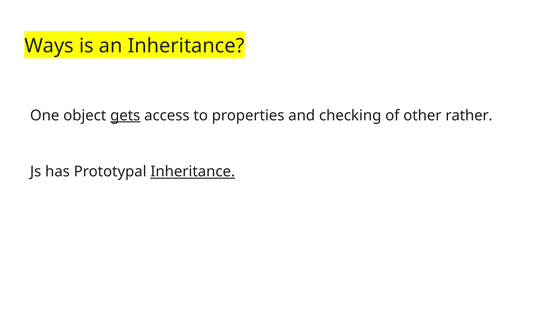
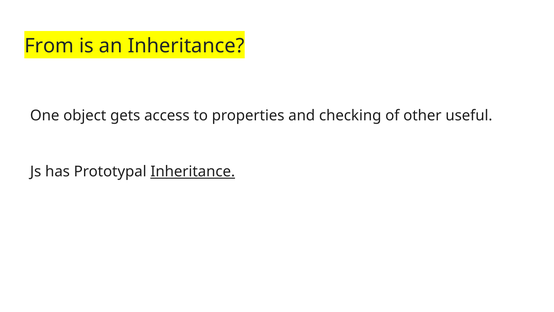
Ways: Ways -> From (49, 46)
gets underline: present -> none (125, 115)
rather: rather -> useful (469, 115)
